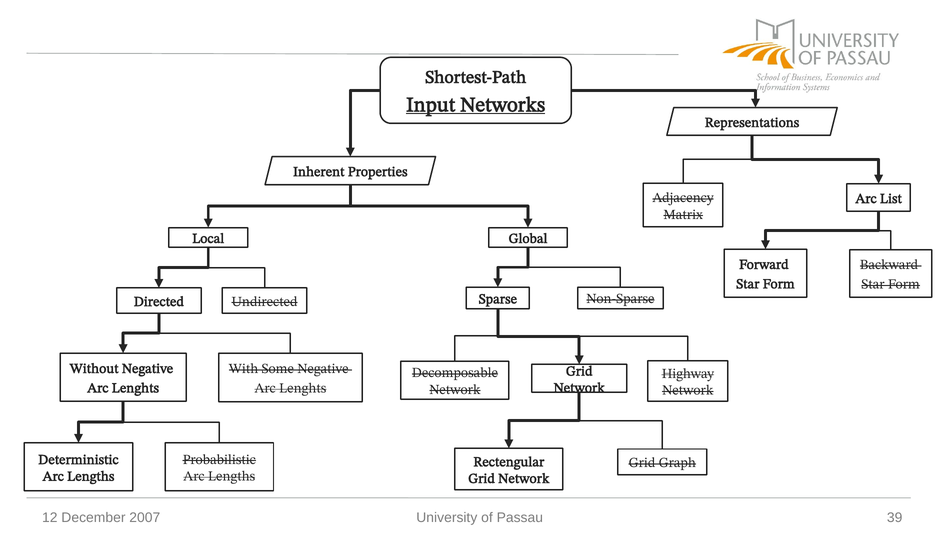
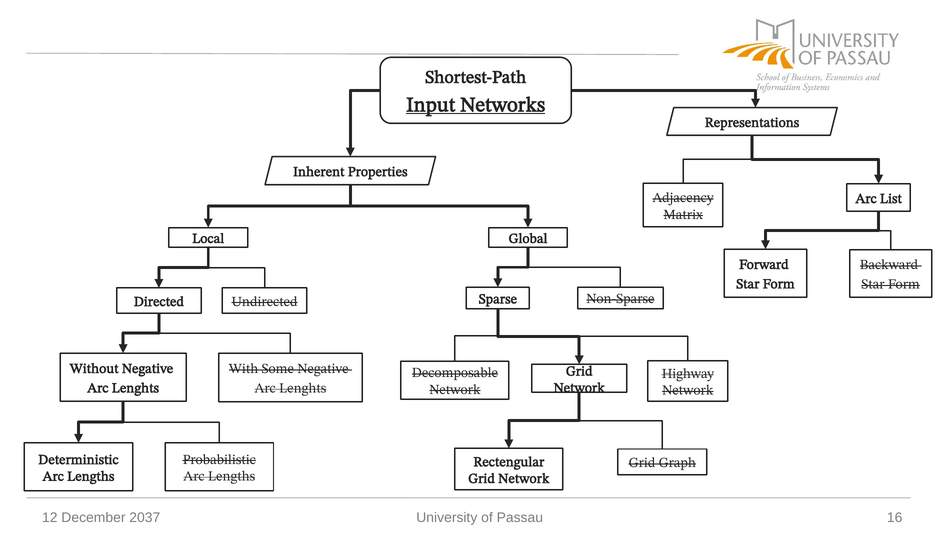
2007: 2007 -> 2037 (145, 518)
39: 39 -> 16 (895, 518)
